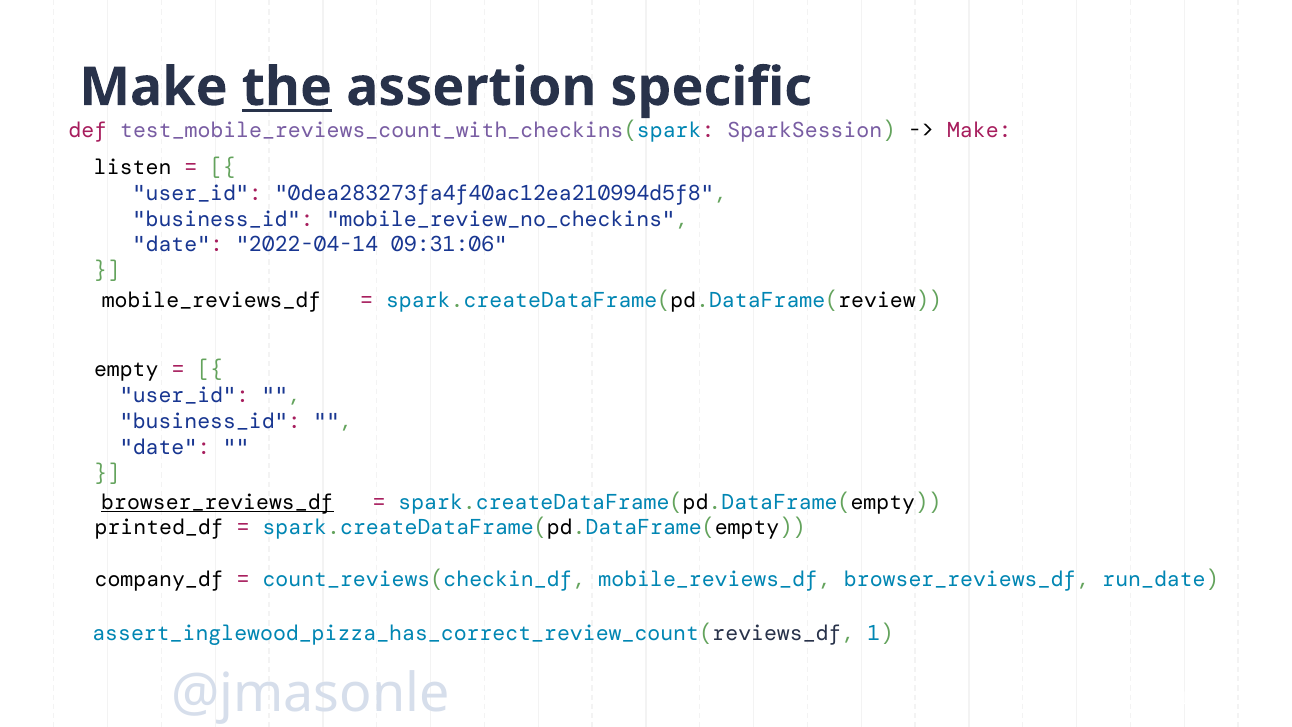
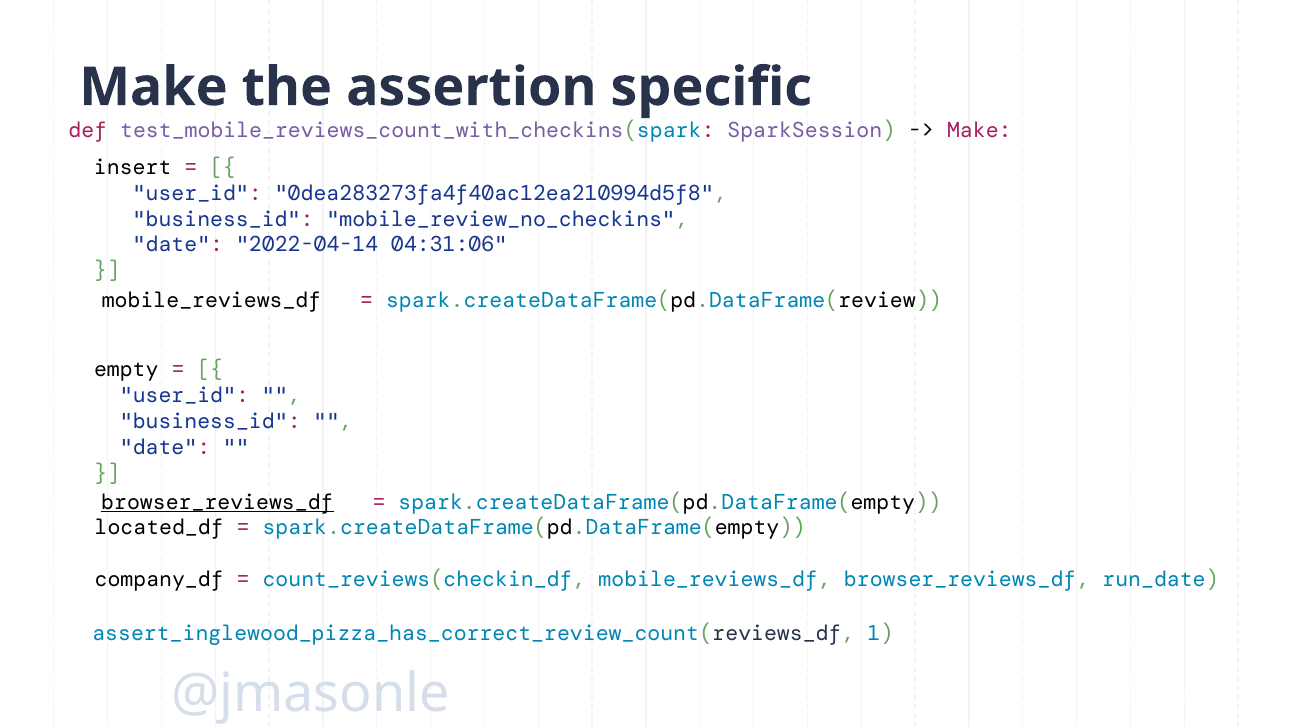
the underline: present -> none (287, 87)
listen: listen -> insert (133, 167)
09:31:06: 09:31:06 -> 04:31:06 (449, 245)
printed_df: printed_df -> located_df (159, 527)
